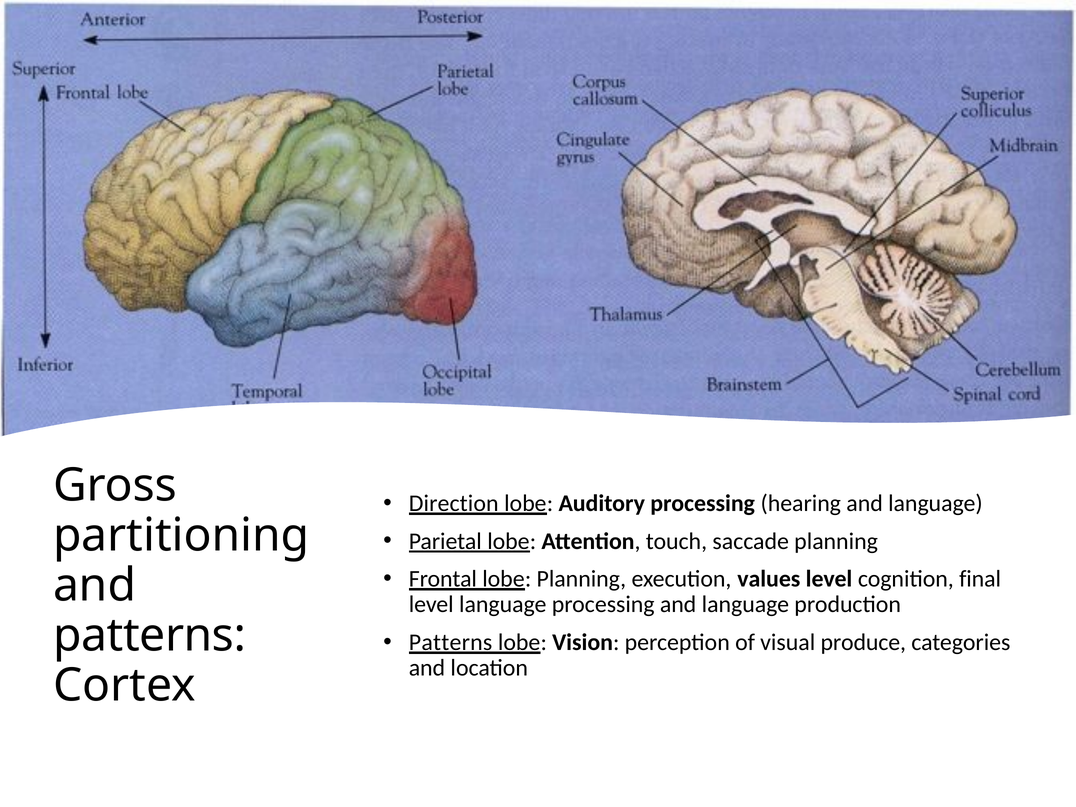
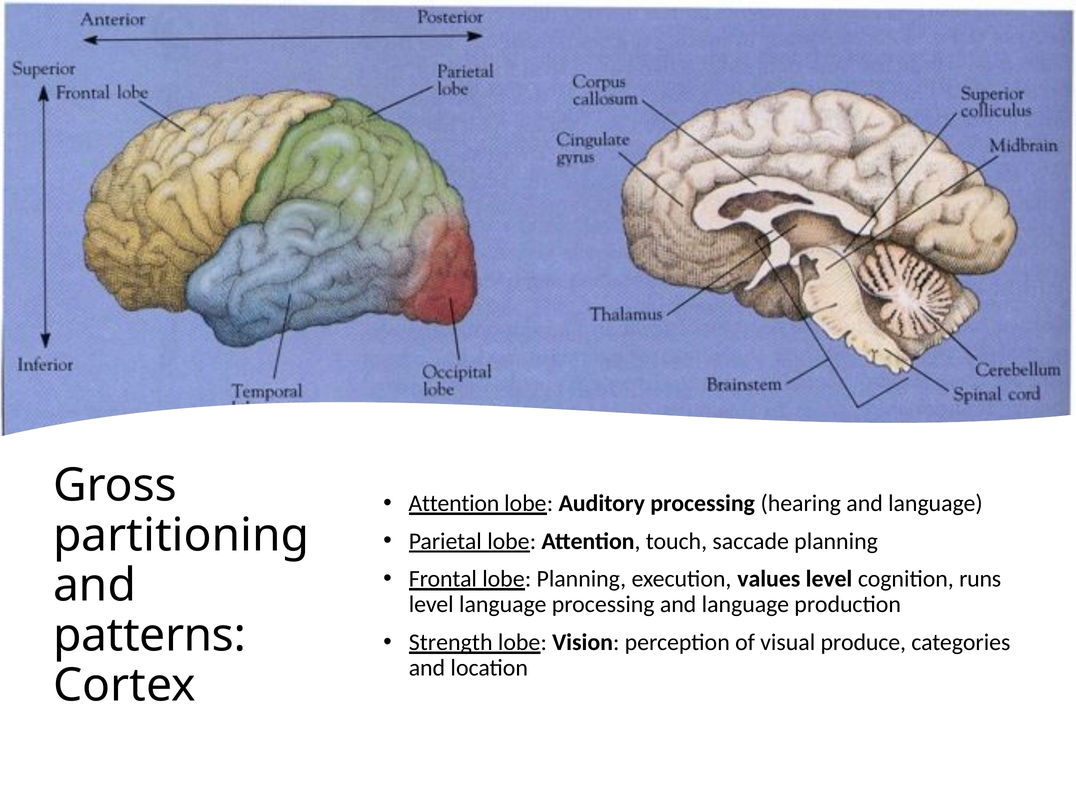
Direction: Direction -> Attention (454, 503)
final: final -> runs (980, 579)
Patterns: Patterns -> Strength (451, 642)
